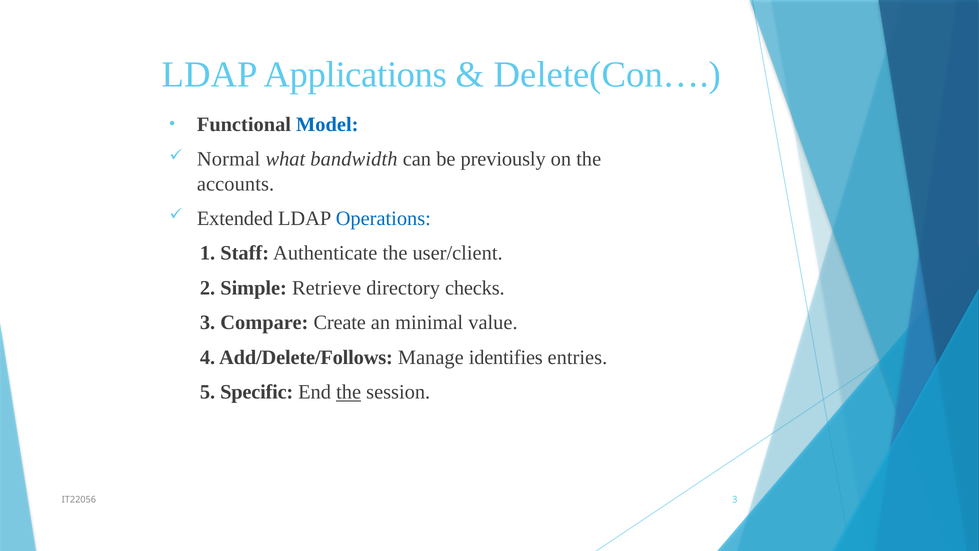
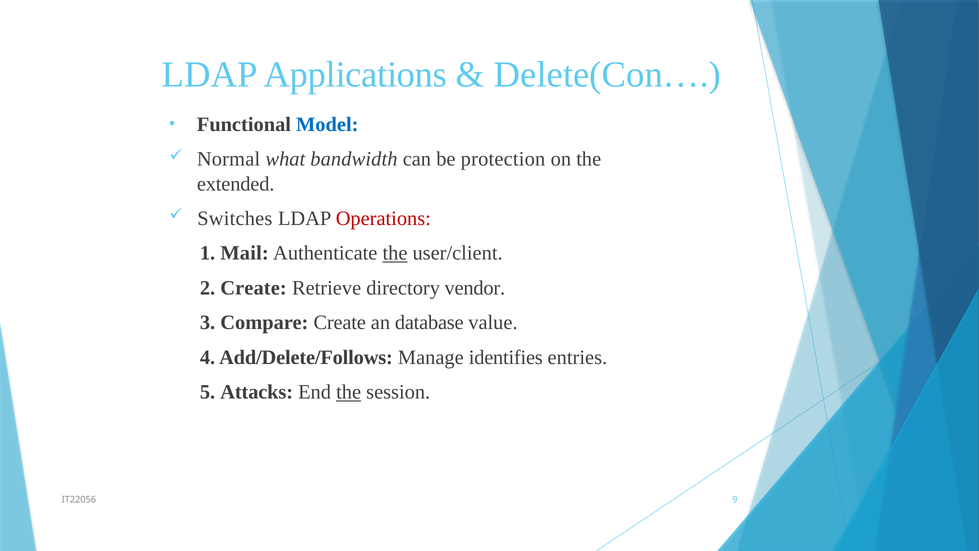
previously: previously -> protection (503, 159)
accounts: accounts -> extended (236, 184)
Extended: Extended -> Switches (235, 218)
Operations colour: blue -> red (383, 218)
Staff: Staff -> Mail (245, 253)
the underline: none -> present (395, 253)
2 Simple: Simple -> Create (254, 288)
checks: checks -> vendor (475, 288)
minimal: minimal -> database (429, 323)
Specific: Specific -> Attacks (257, 392)
IT22056 3: 3 -> 9 (735, 500)
